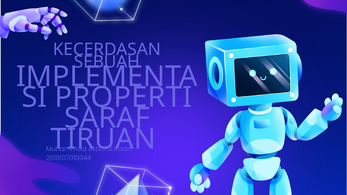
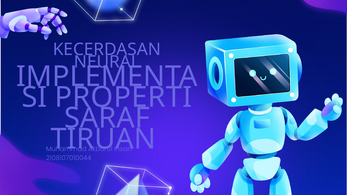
SEBUAH: SEBUAH -> NEURAL (107, 62)
